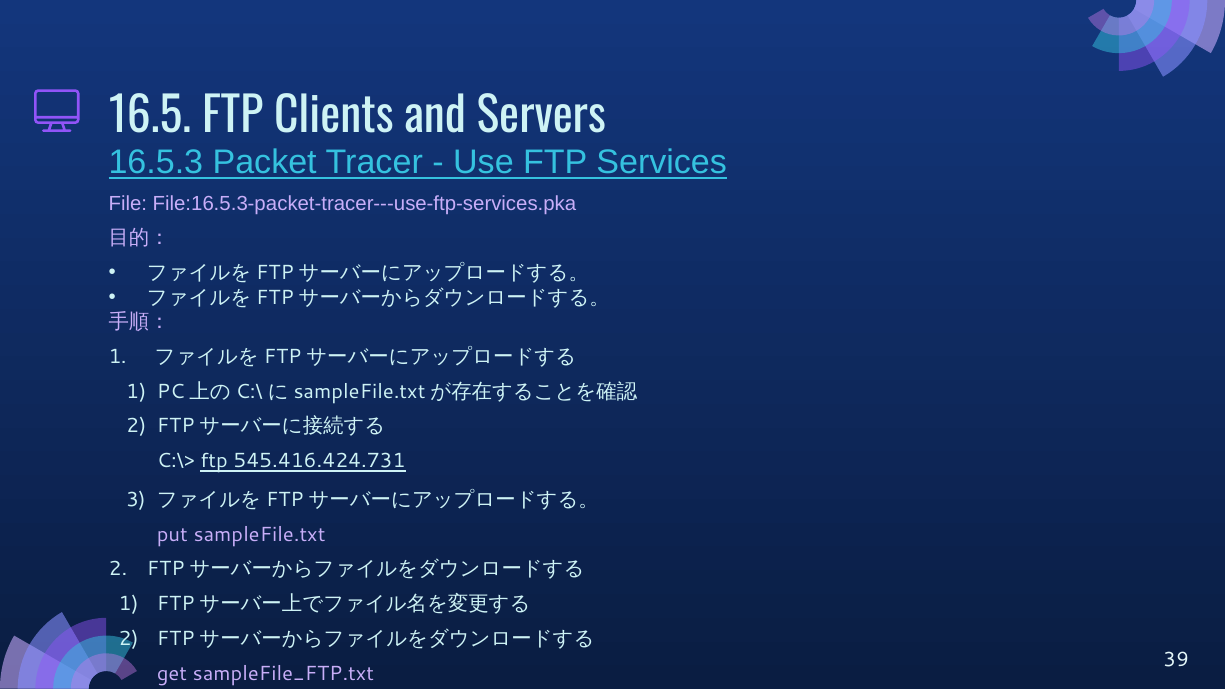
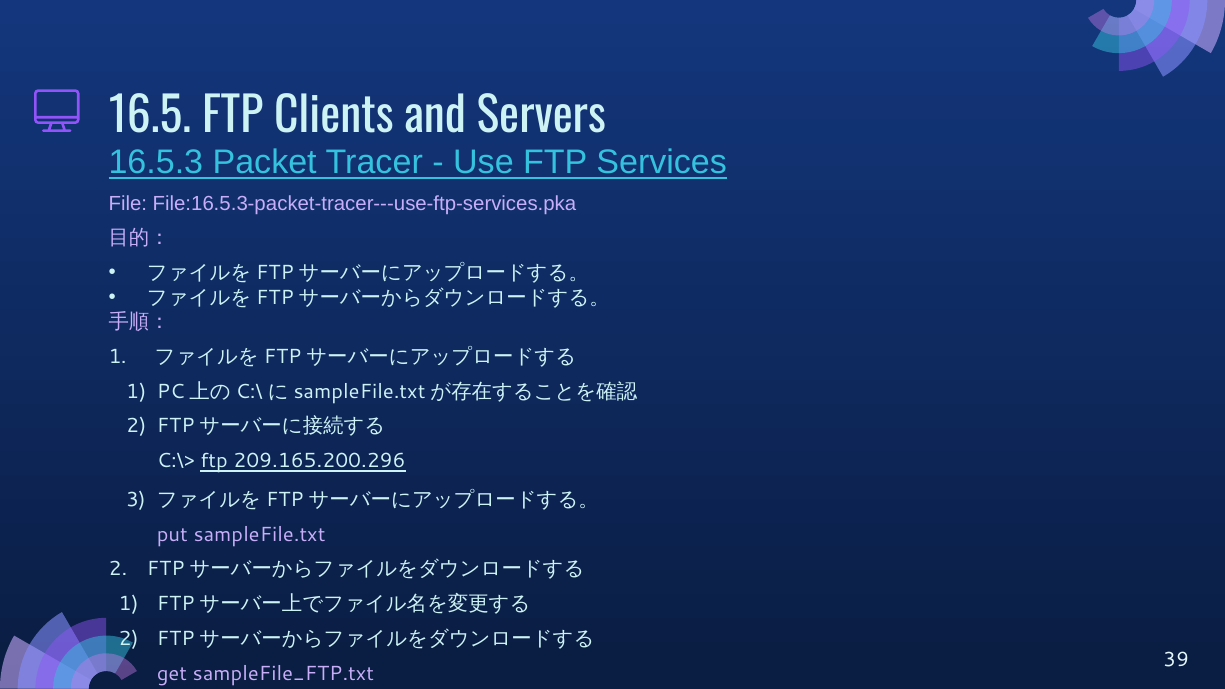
545.416.424.731: 545.416.424.731 -> 209.165.200.296 (319, 461)
